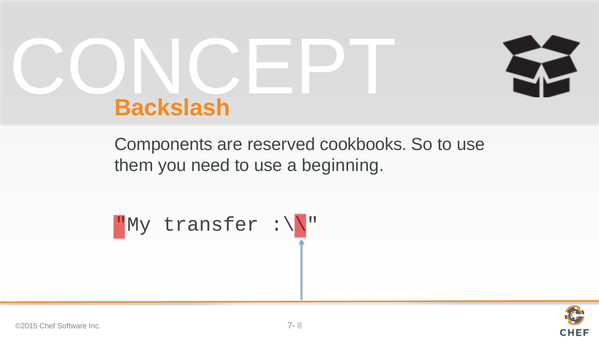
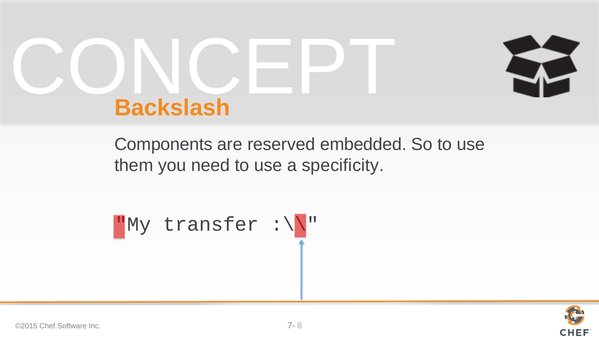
cookbooks: cookbooks -> embedded (363, 144)
beginning: beginning -> specificity (343, 165)
